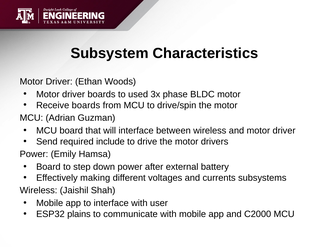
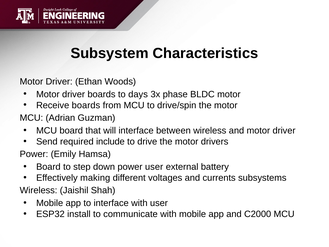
used: used -> days (138, 94)
power after: after -> user (154, 167)
plains: plains -> install (79, 214)
